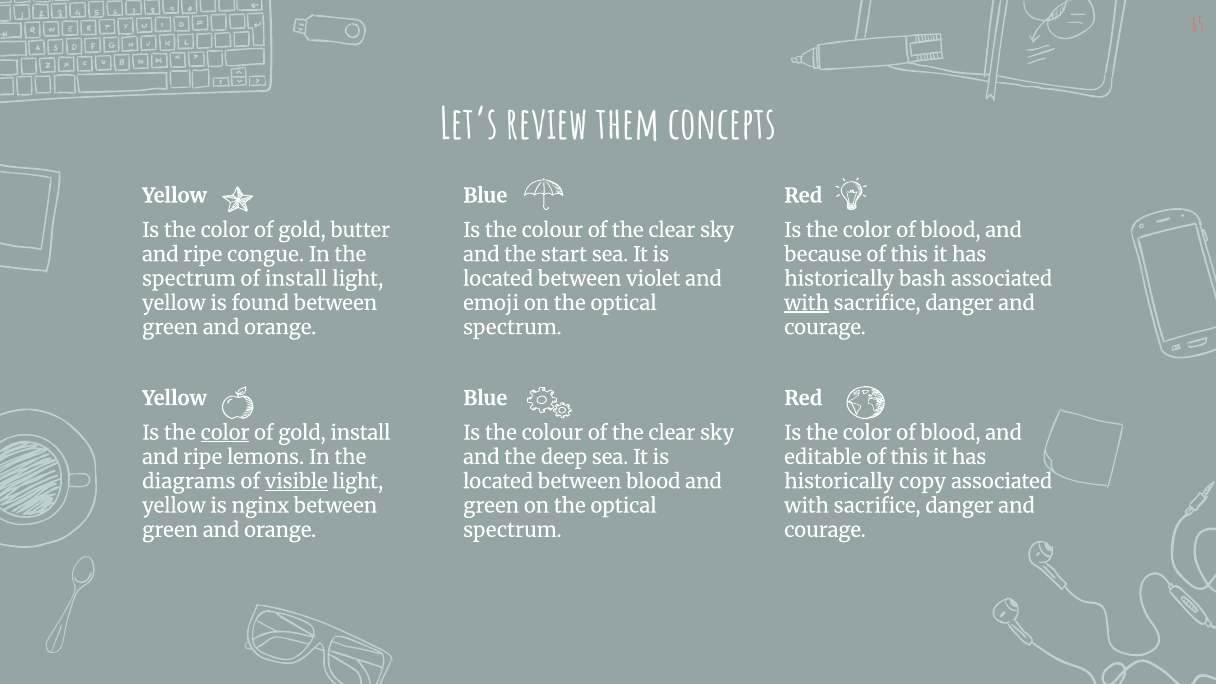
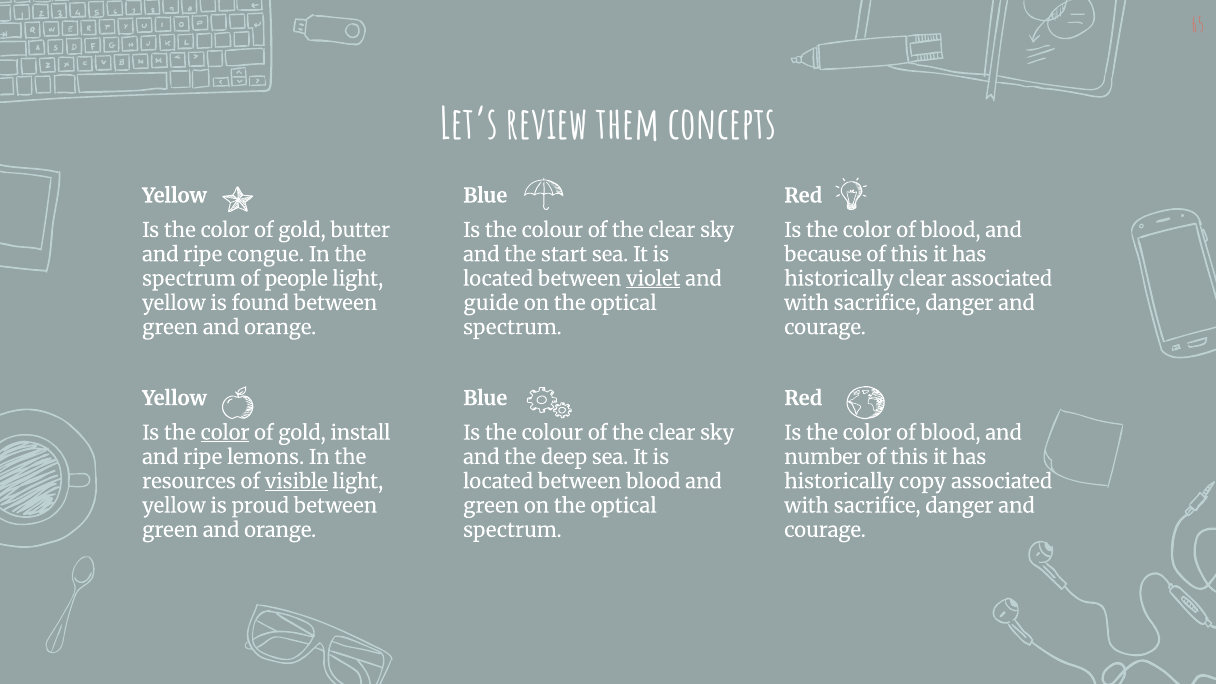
of install: install -> people (296, 279)
violet underline: none -> present (653, 279)
historically bash: bash -> clear (923, 279)
emoji: emoji -> guide (491, 303)
with underline: present -> none (807, 303)
editable: editable -> number (823, 457)
diagrams: diagrams -> resources (189, 482)
nginx: nginx -> proud (260, 506)
